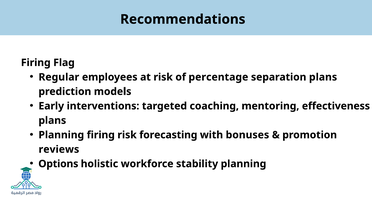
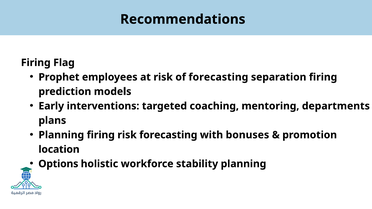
Regular: Regular -> Prophet (59, 77)
of percentage: percentage -> forecasting (218, 77)
separation plans: plans -> firing (323, 77)
effectiveness: effectiveness -> departments (336, 106)
reviews: reviews -> location (59, 150)
